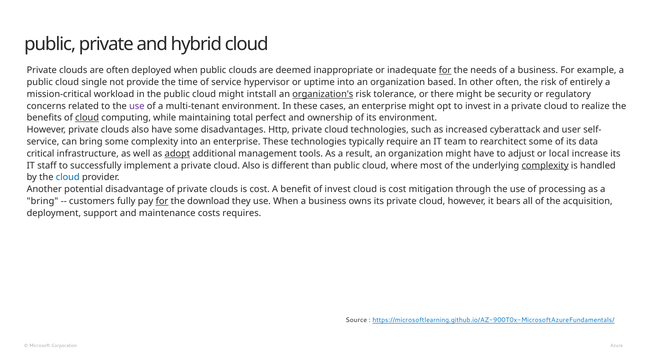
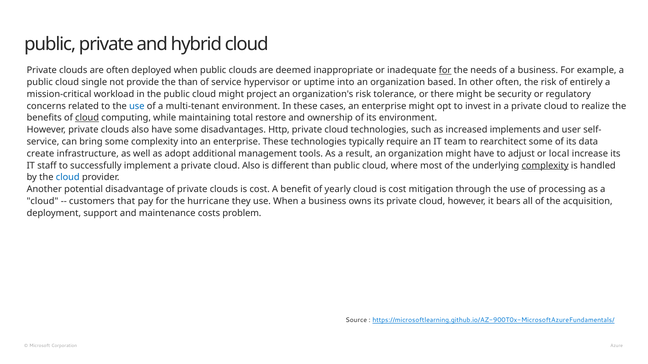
the time: time -> than (188, 82)
intstall: intstall -> project (262, 94)
organization's underline: present -> none (323, 94)
use colour: purple -> blue (137, 106)
perfect: perfect -> restore (271, 118)
cyberattack: cyberattack -> implements (515, 130)
critical: critical -> create (40, 154)
adopt underline: present -> none (177, 154)
of invest: invest -> yearly (338, 190)
bring: bring -> cloud (43, 201)
fully: fully -> that (126, 201)
for underline: present -> none (162, 201)
download: download -> hurricane (208, 201)
requires: requires -> problem (242, 213)
